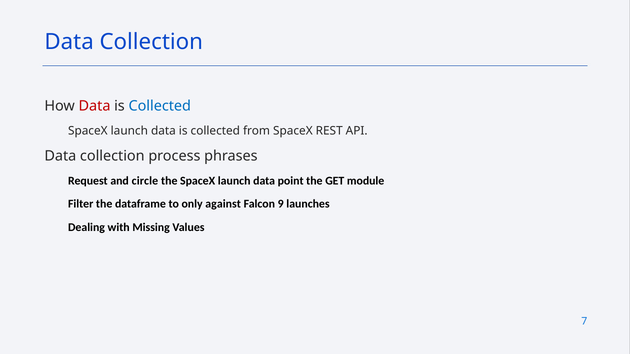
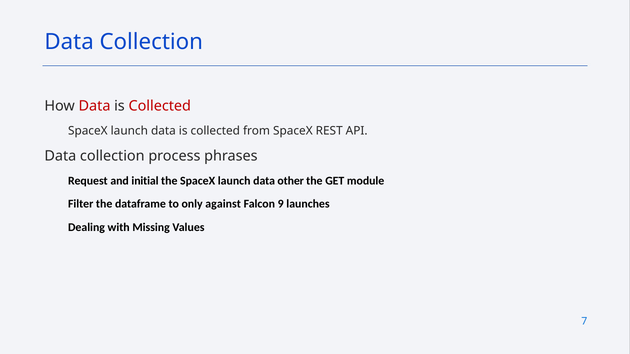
Collected colour: blue -> red (160, 106)
circle: circle -> initial (145, 181)
point: point -> other (291, 181)
